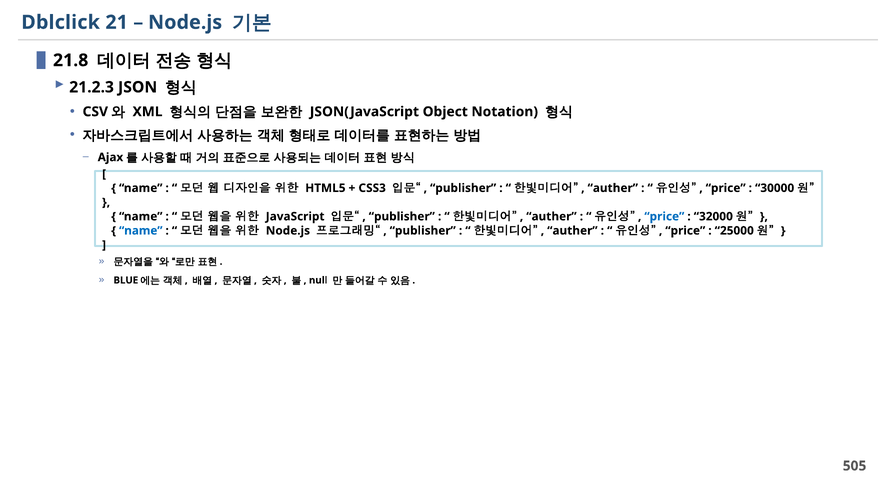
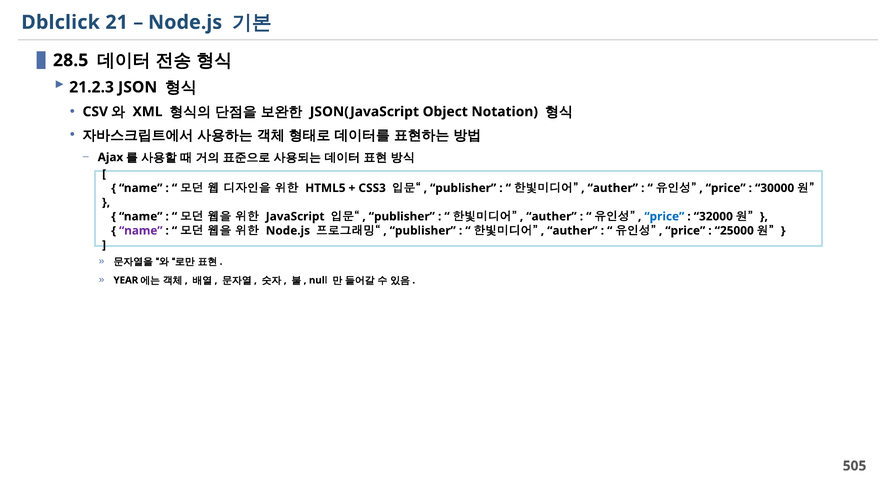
21.8: 21.8 -> 28.5 (71, 60)
name colour: blue -> purple (141, 231)
BLUE: BLUE -> YEAR (126, 280)
